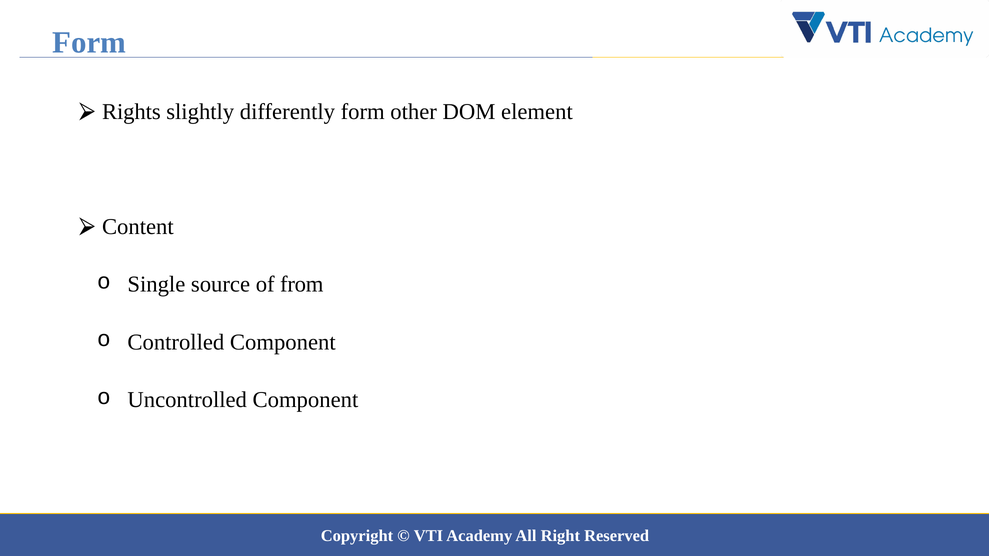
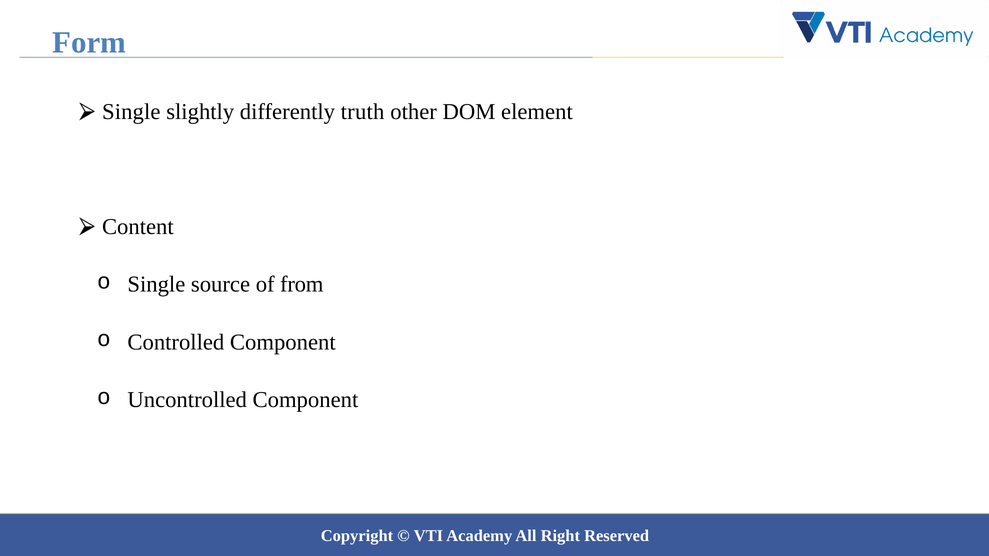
Rights: Rights -> Single (131, 112)
differently form: form -> truth (363, 112)
